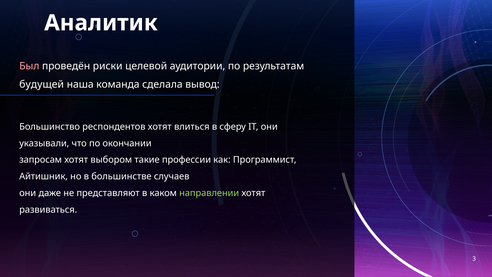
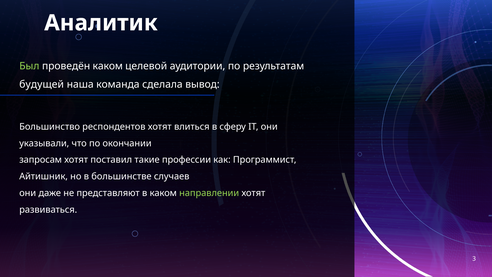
Был colour: pink -> light green (29, 66)
проведён риски: риски -> каком (108, 66)
выбором: выбором -> поставил (111, 160)
